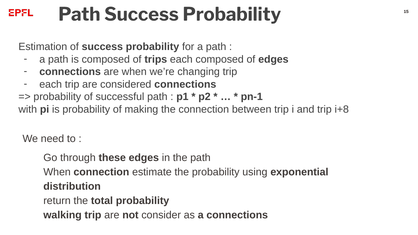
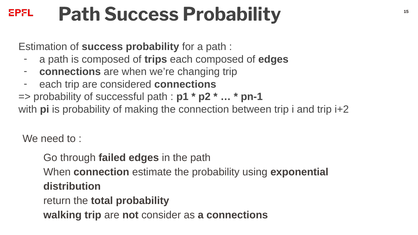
i+8: i+8 -> i+2 (342, 109)
these: these -> failed (112, 158)
